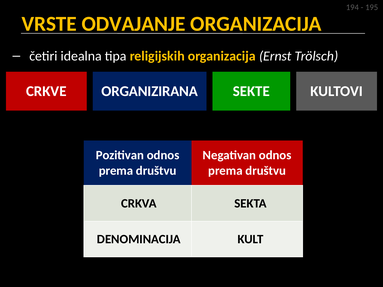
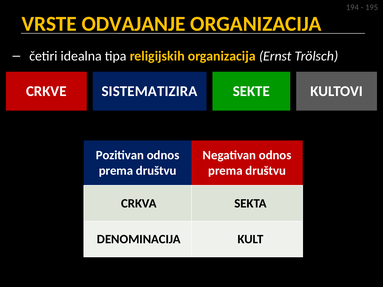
ORGANIZIRANA: ORGANIZIRANA -> SISTEMATIZIRA (150, 91)
